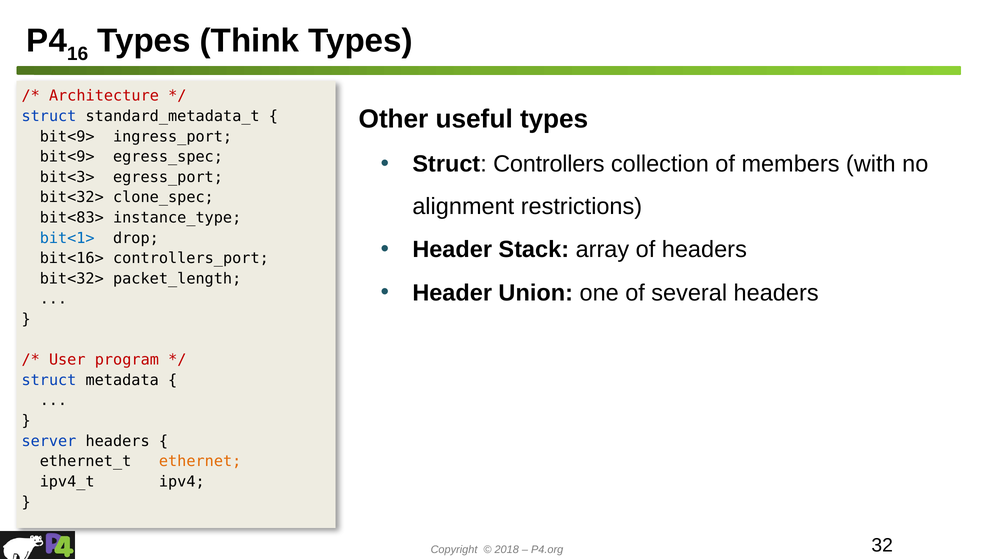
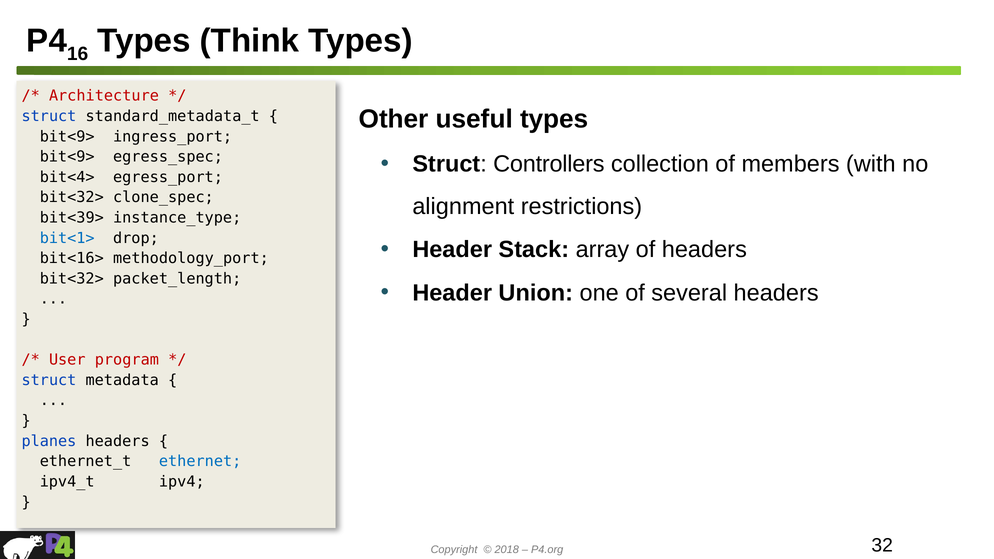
bit<3>: bit<3> -> bit<4> (67, 177)
bit<83>: bit<83> -> bit<39> (72, 218)
controllers_port: controllers_port -> methodology_port (191, 258)
server: server -> planes (49, 441)
ethernet colour: orange -> blue (200, 462)
